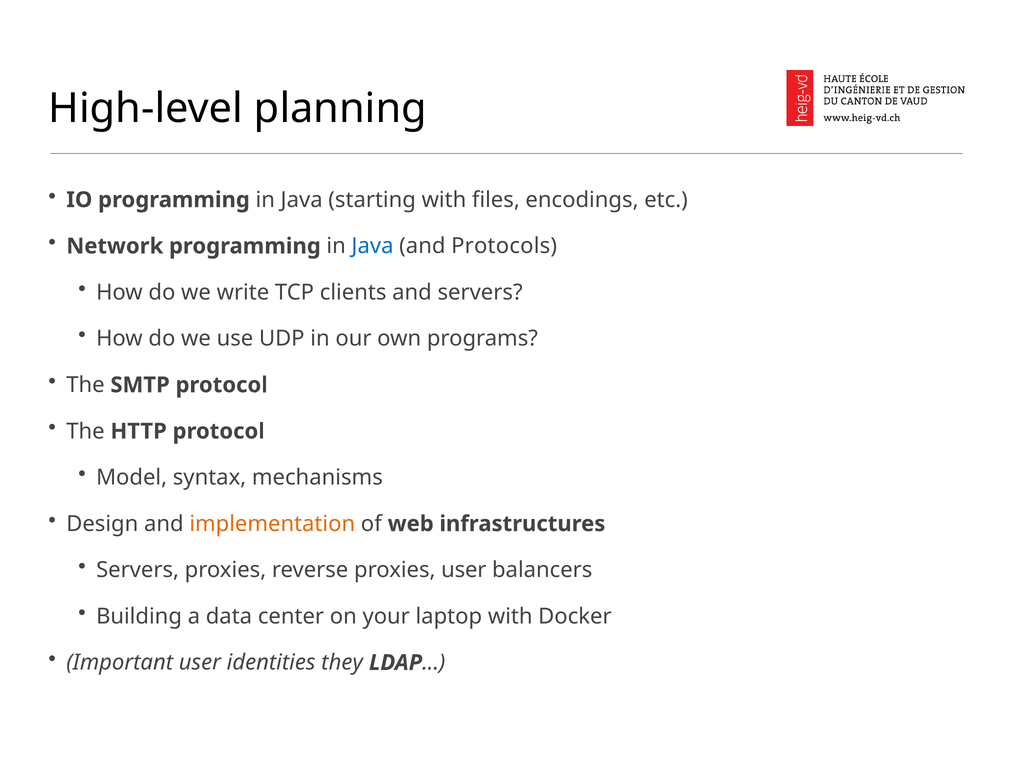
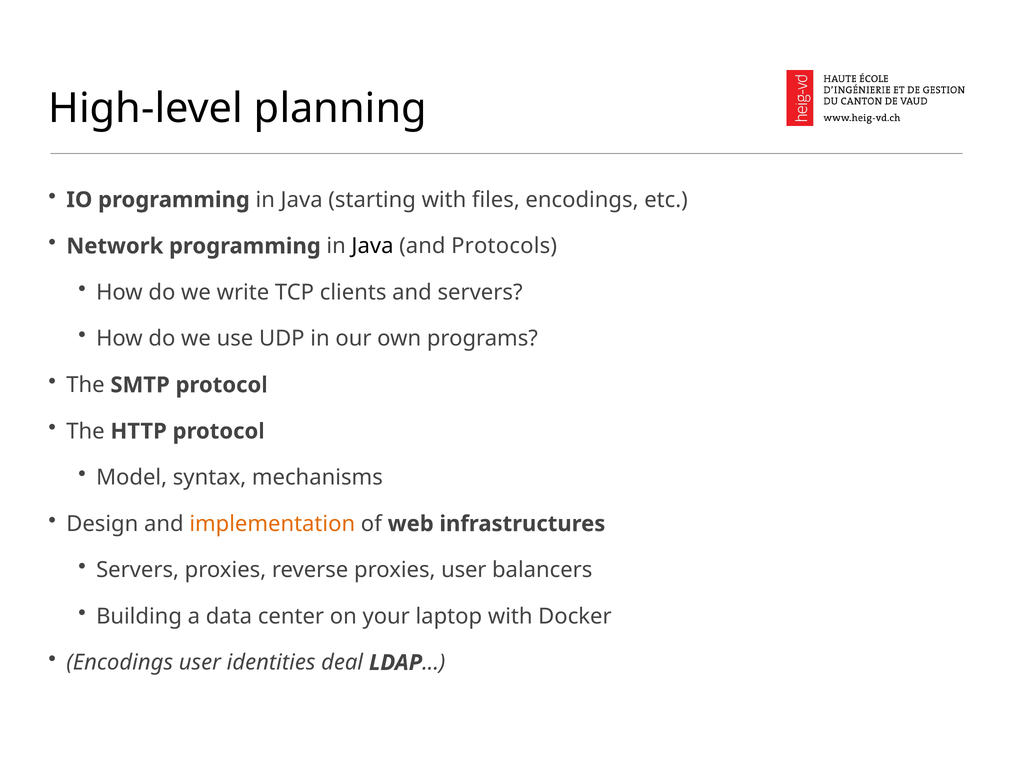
Java colour: blue -> black (372, 246)
Important: Important -> Encodings (120, 662)
they: they -> deal (342, 662)
